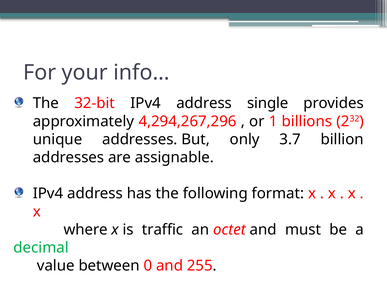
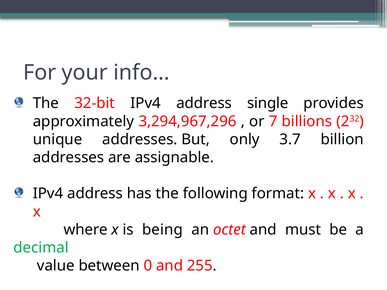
4,294,267,296: 4,294,267,296 -> 3,294,967,296 (188, 121)
1: 1 -> 7 (273, 121)
traffic: traffic -> being (162, 230)
